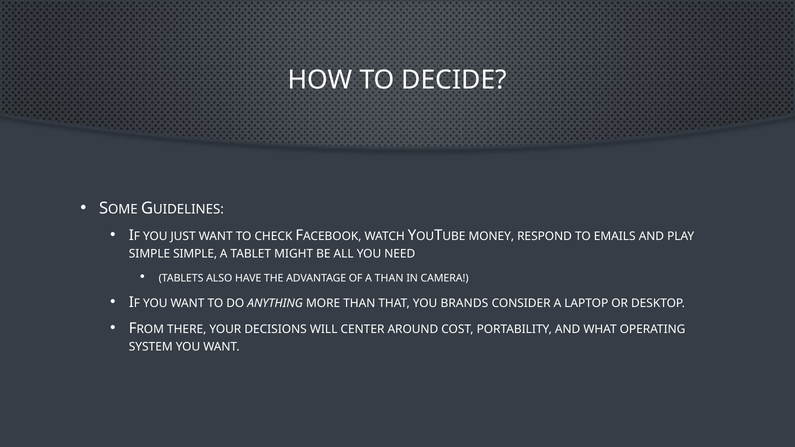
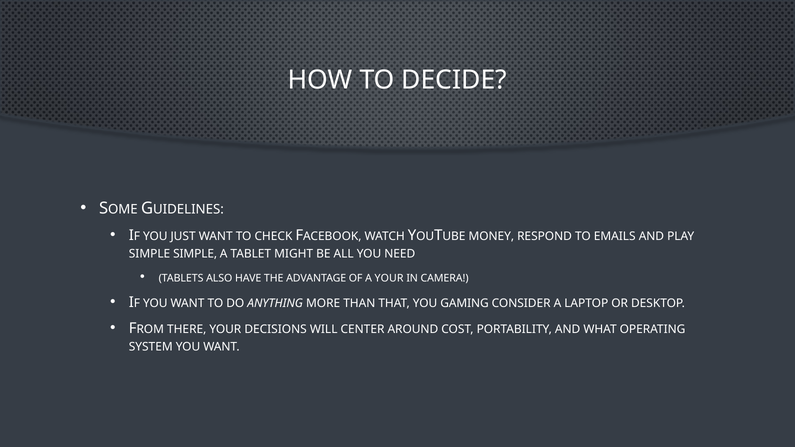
A THAN: THAN -> YOUR (389, 278)
BRANDS: BRANDS -> GAMING (465, 303)
